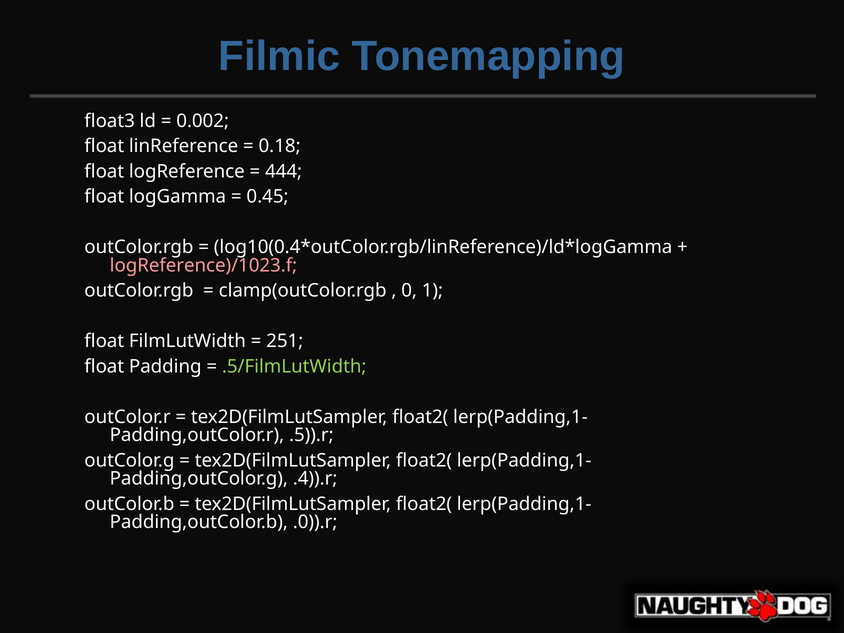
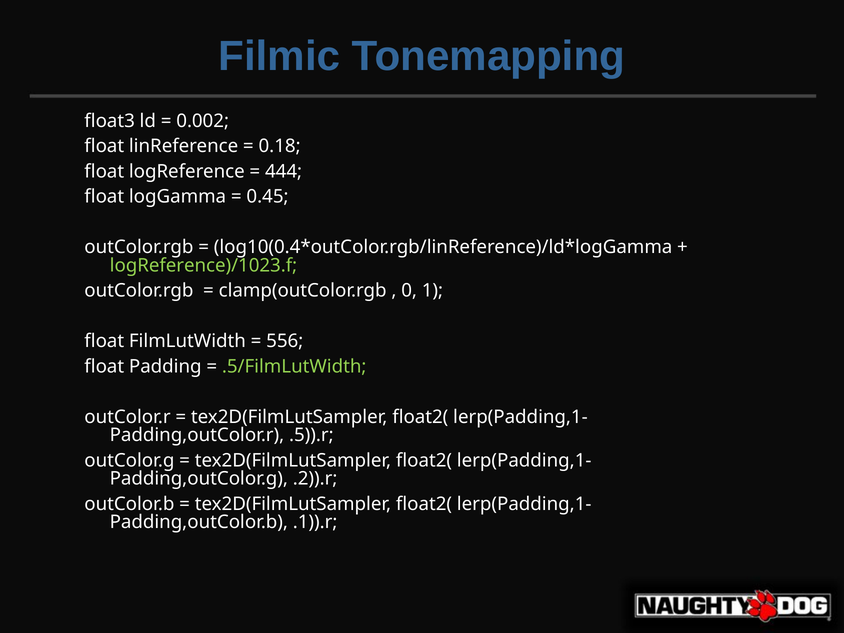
logReference)/1023.f colour: pink -> light green (203, 265)
251: 251 -> 556 (285, 341)
.4)).r: .4)).r -> .2)).r (315, 479)
.0)).r: .0)).r -> .1)).r (315, 522)
